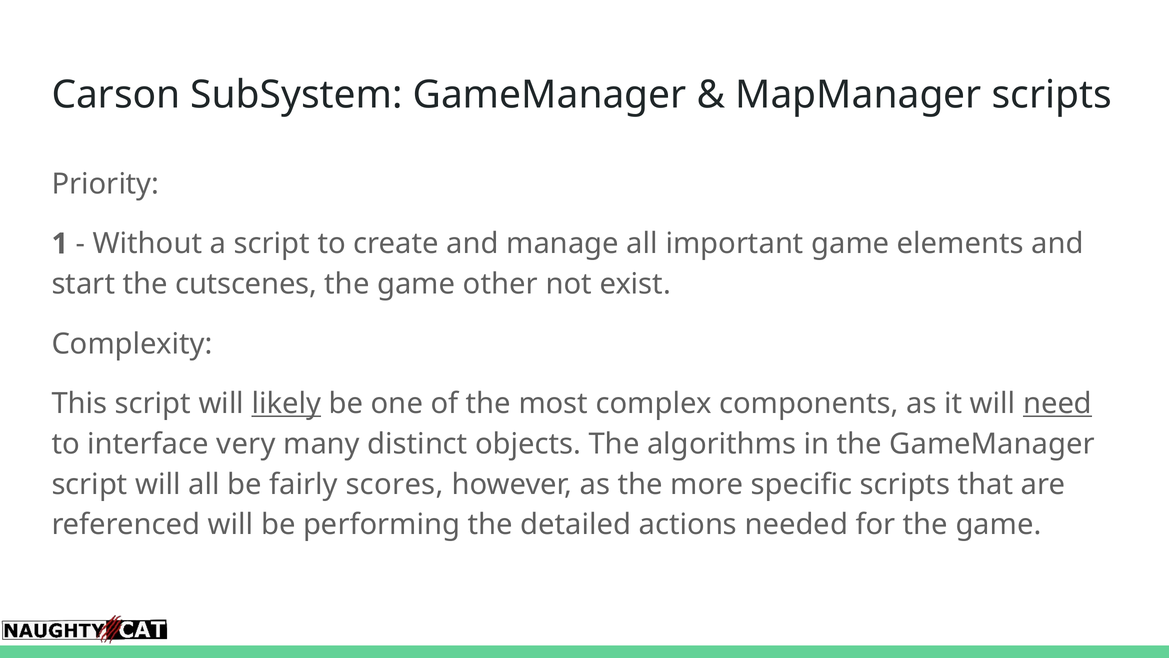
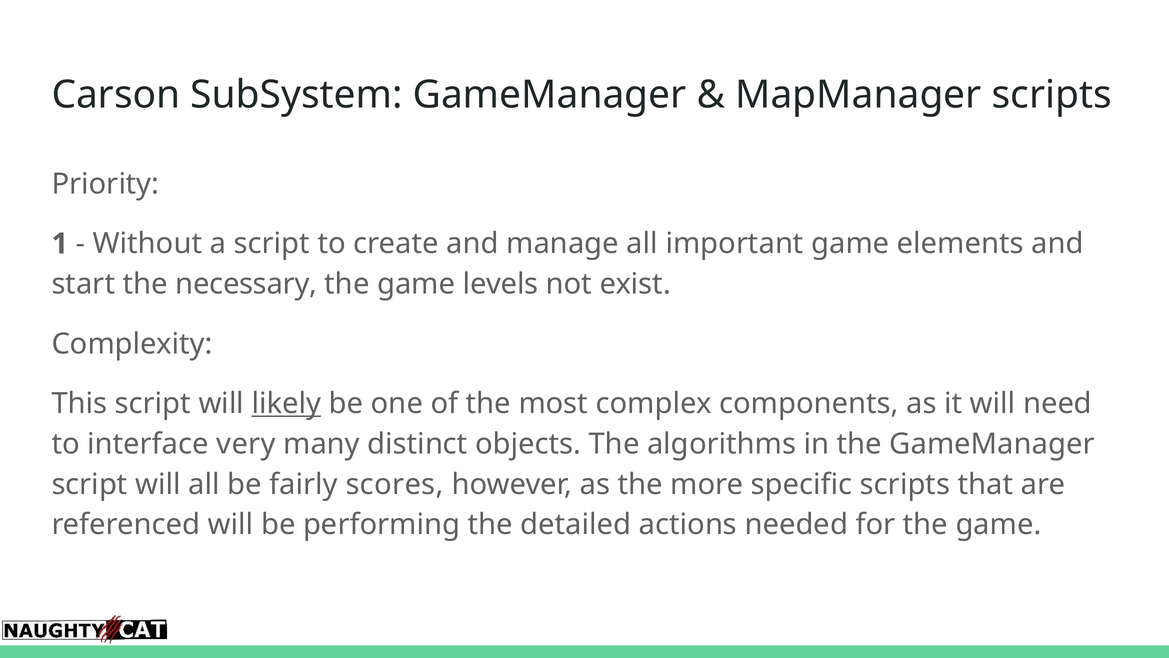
cutscenes: cutscenes -> necessary (246, 284)
other: other -> levels (501, 284)
need underline: present -> none (1057, 404)
